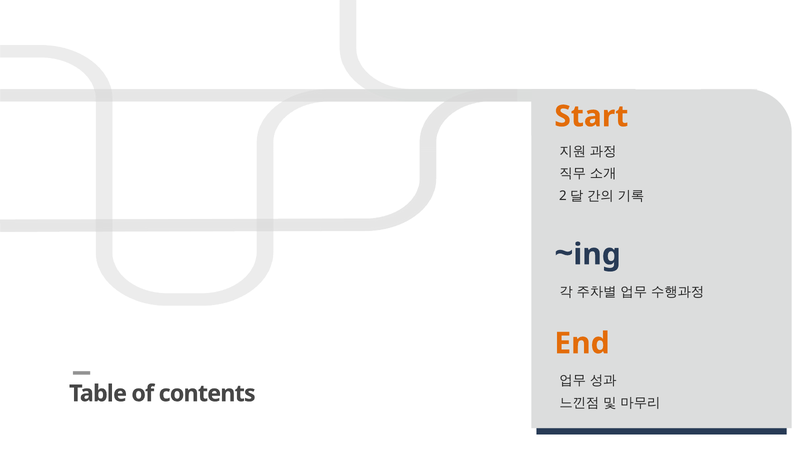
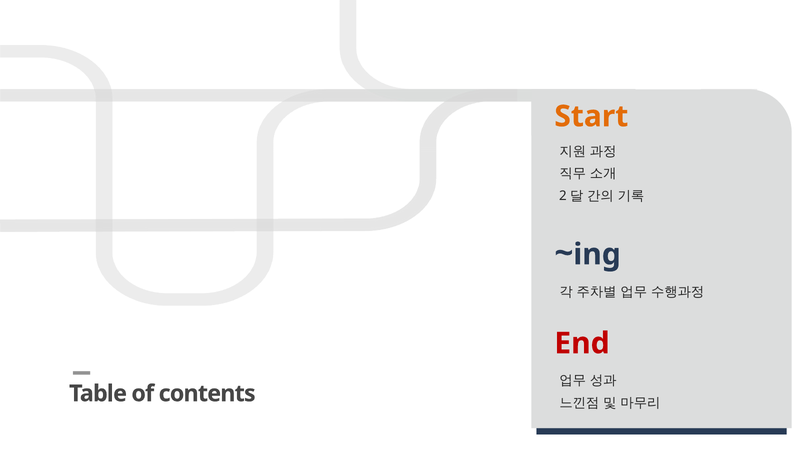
End colour: orange -> red (582, 344)
